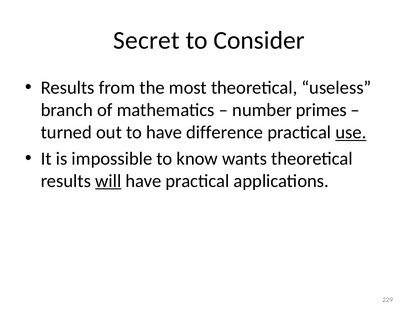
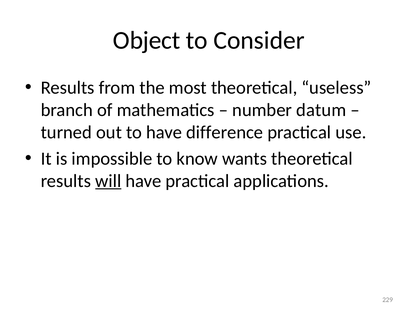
Secret: Secret -> Object (147, 40)
primes: primes -> datum (321, 110)
use underline: present -> none (351, 132)
